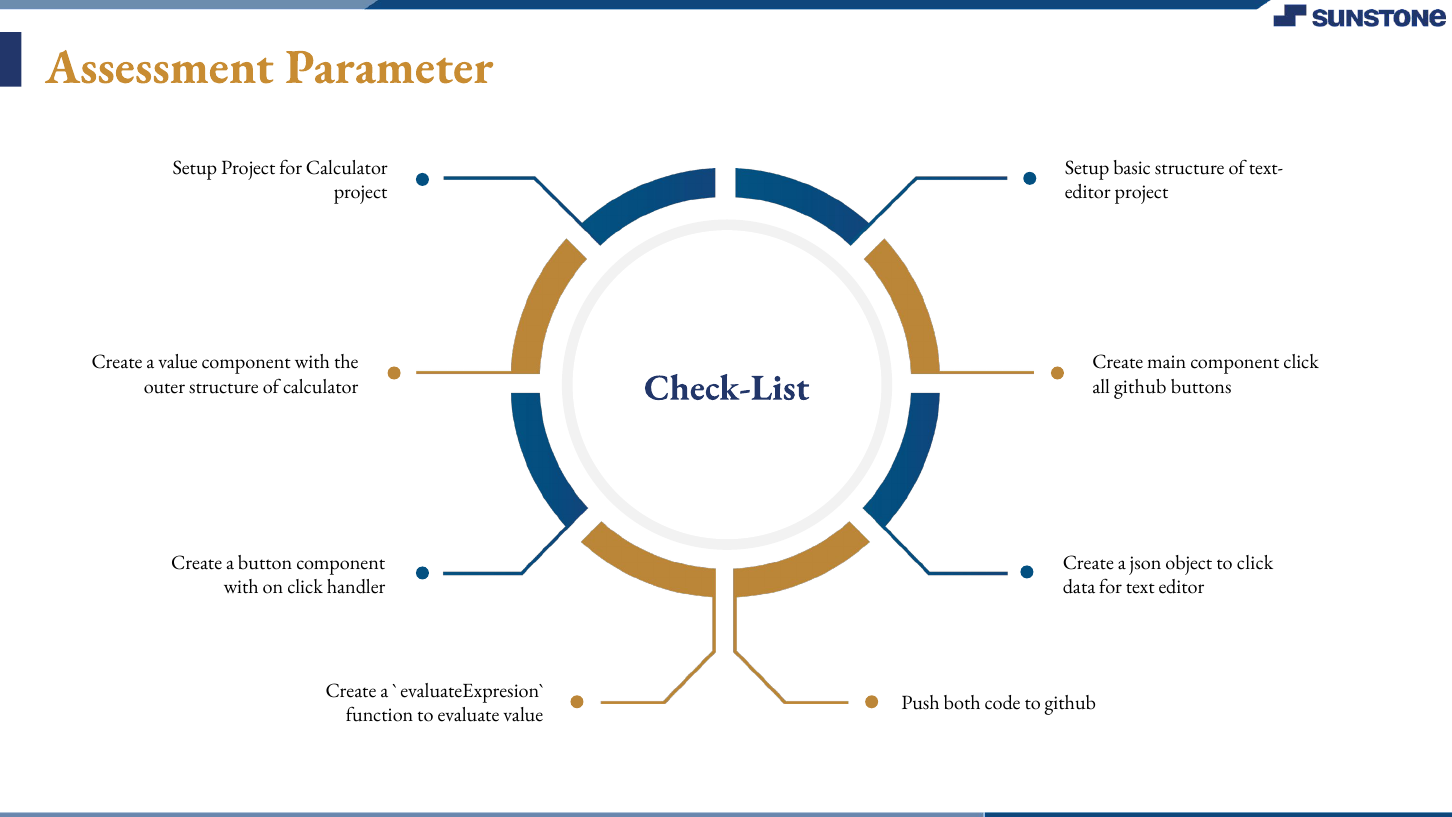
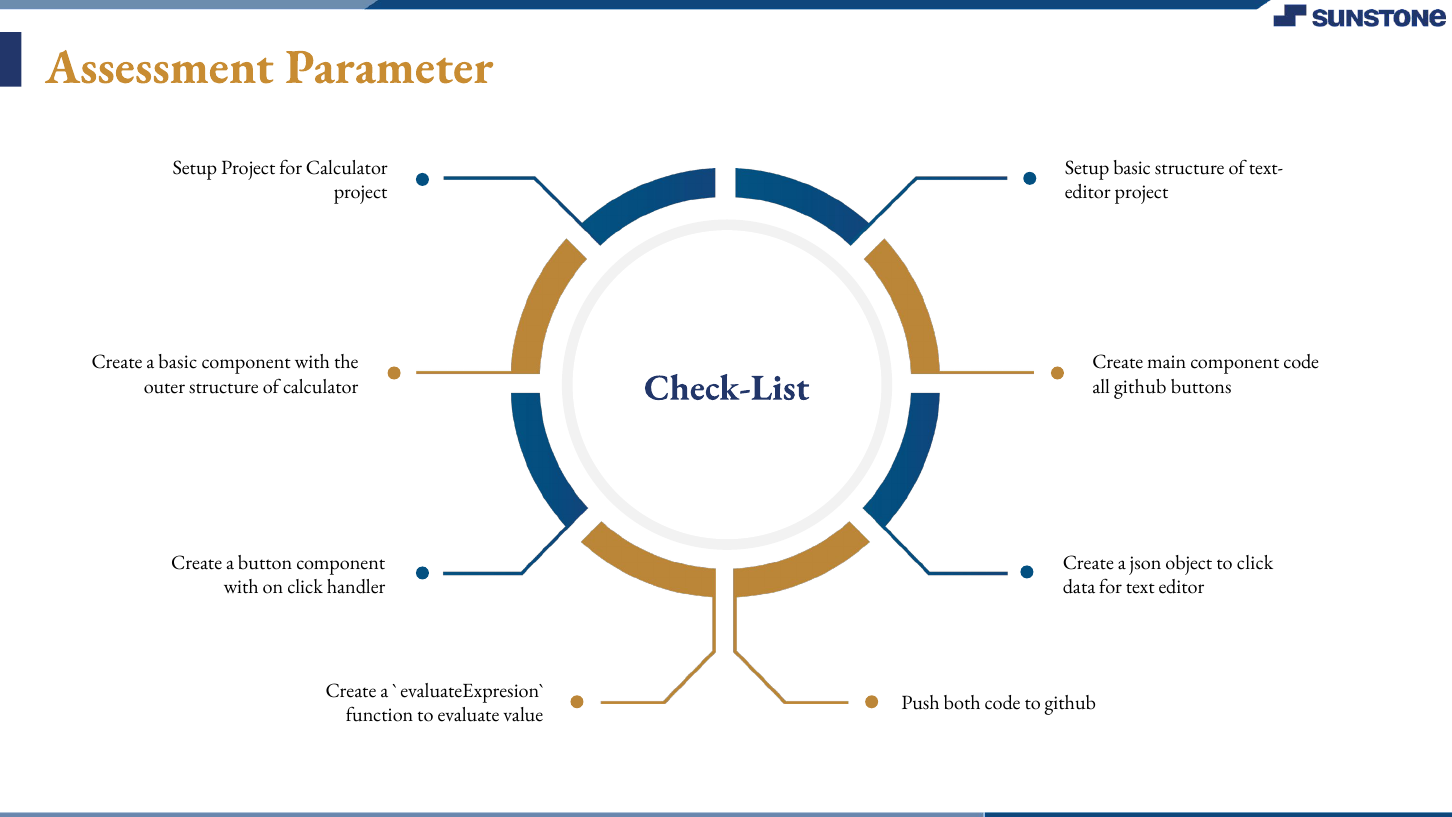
a value: value -> basic (178, 362)
component click: click -> code (1301, 362)
